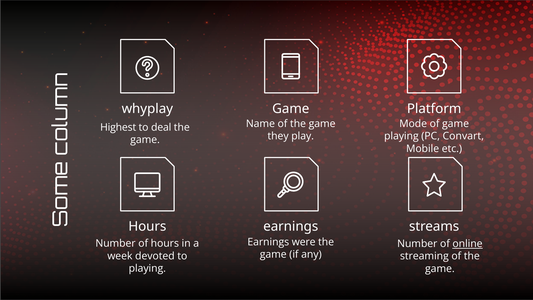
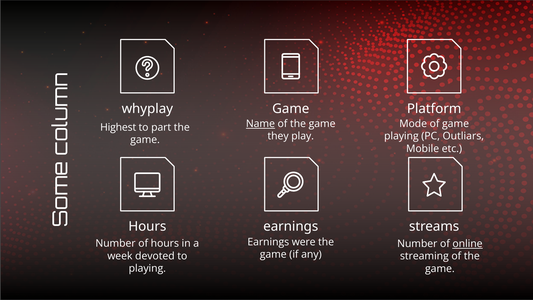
Name underline: none -> present (260, 124)
deal: deal -> part (161, 127)
Convart: Convart -> Outliars (463, 136)
